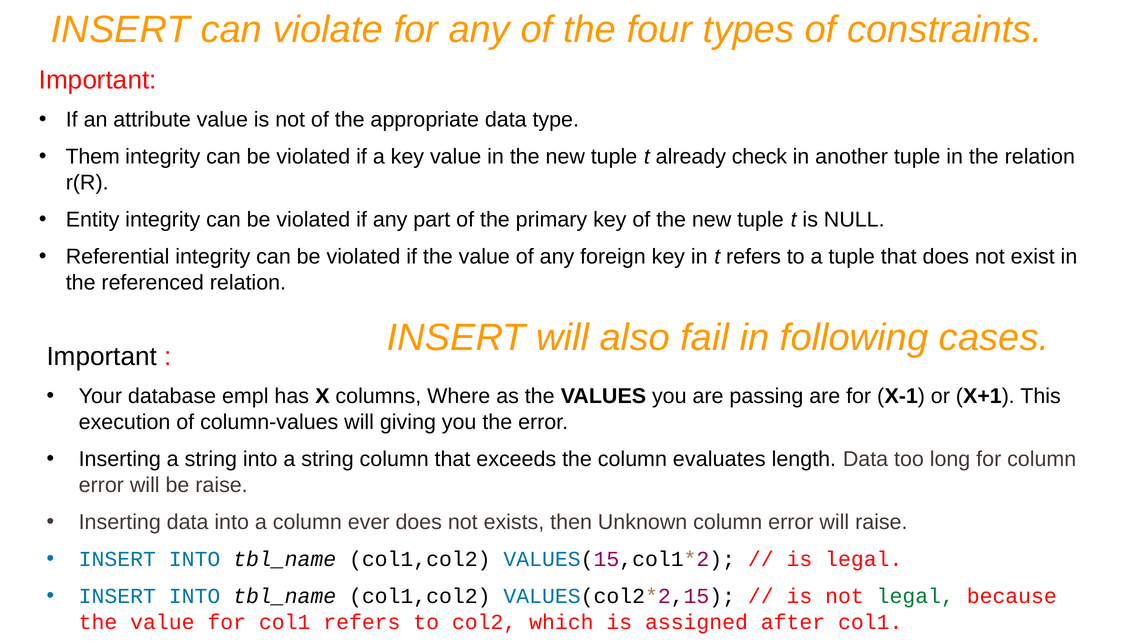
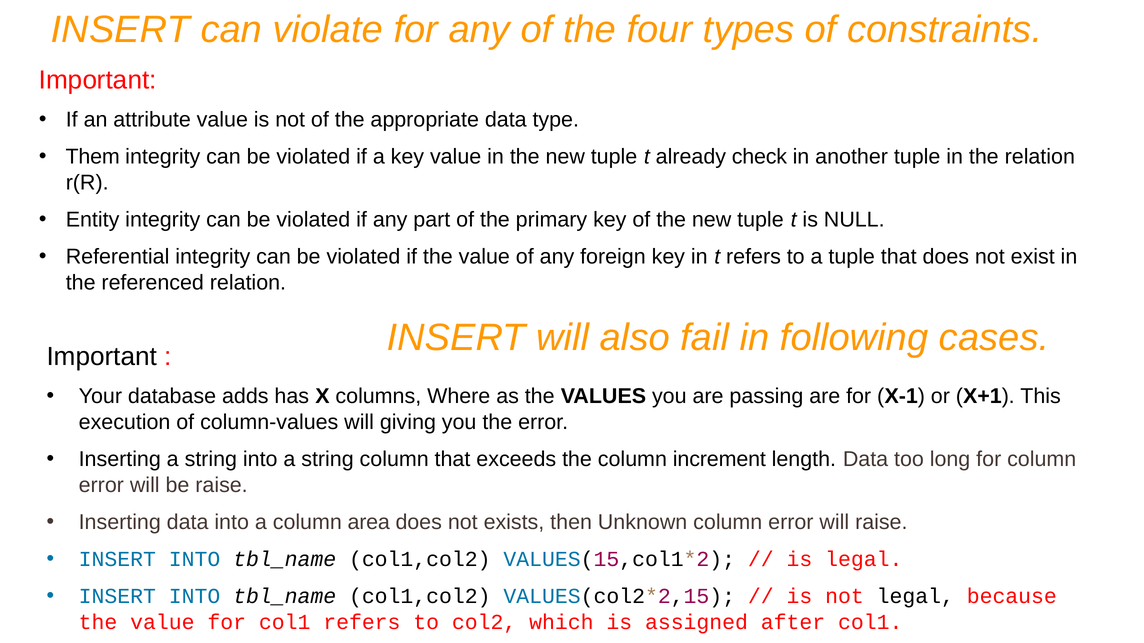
empl: empl -> adds (245, 397)
evaluates: evaluates -> increment (719, 460)
ever: ever -> area (369, 523)
legal colour: green -> black (915, 597)
